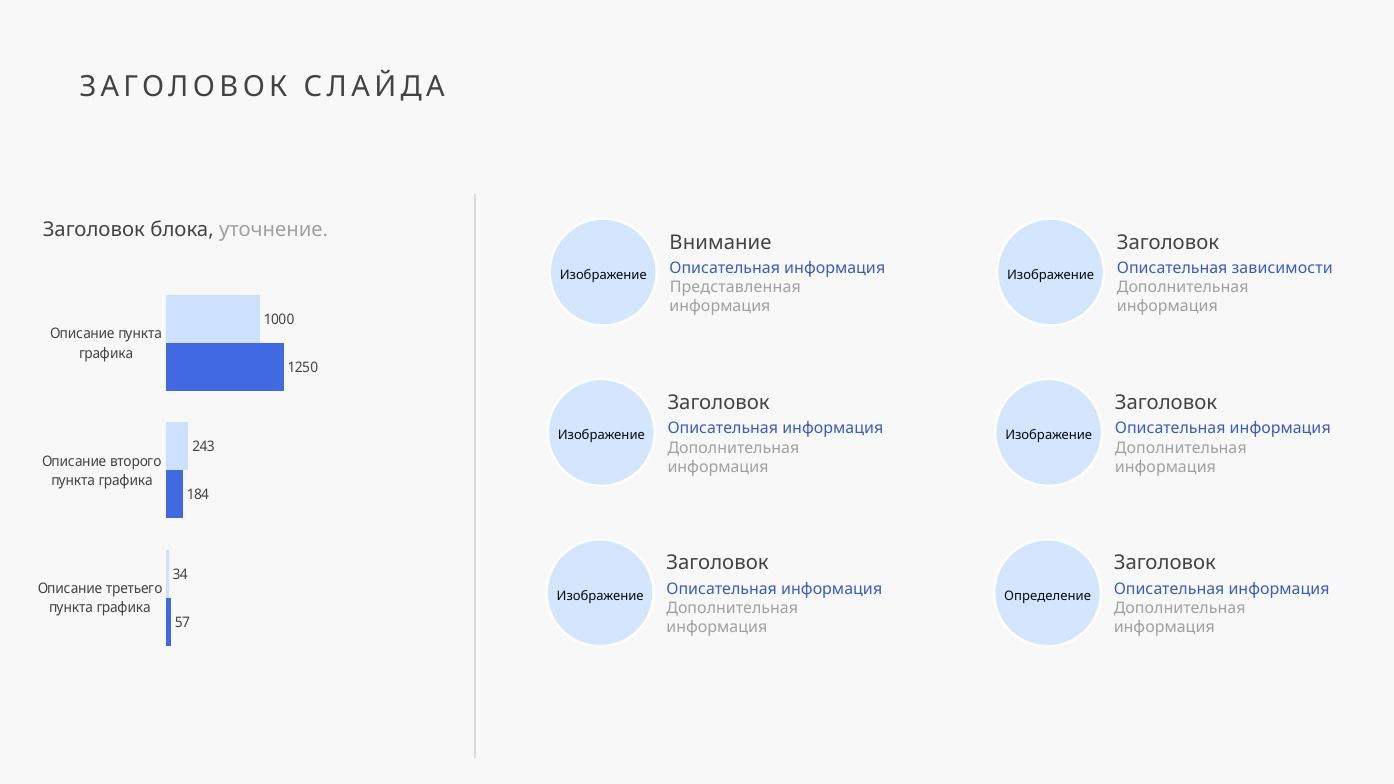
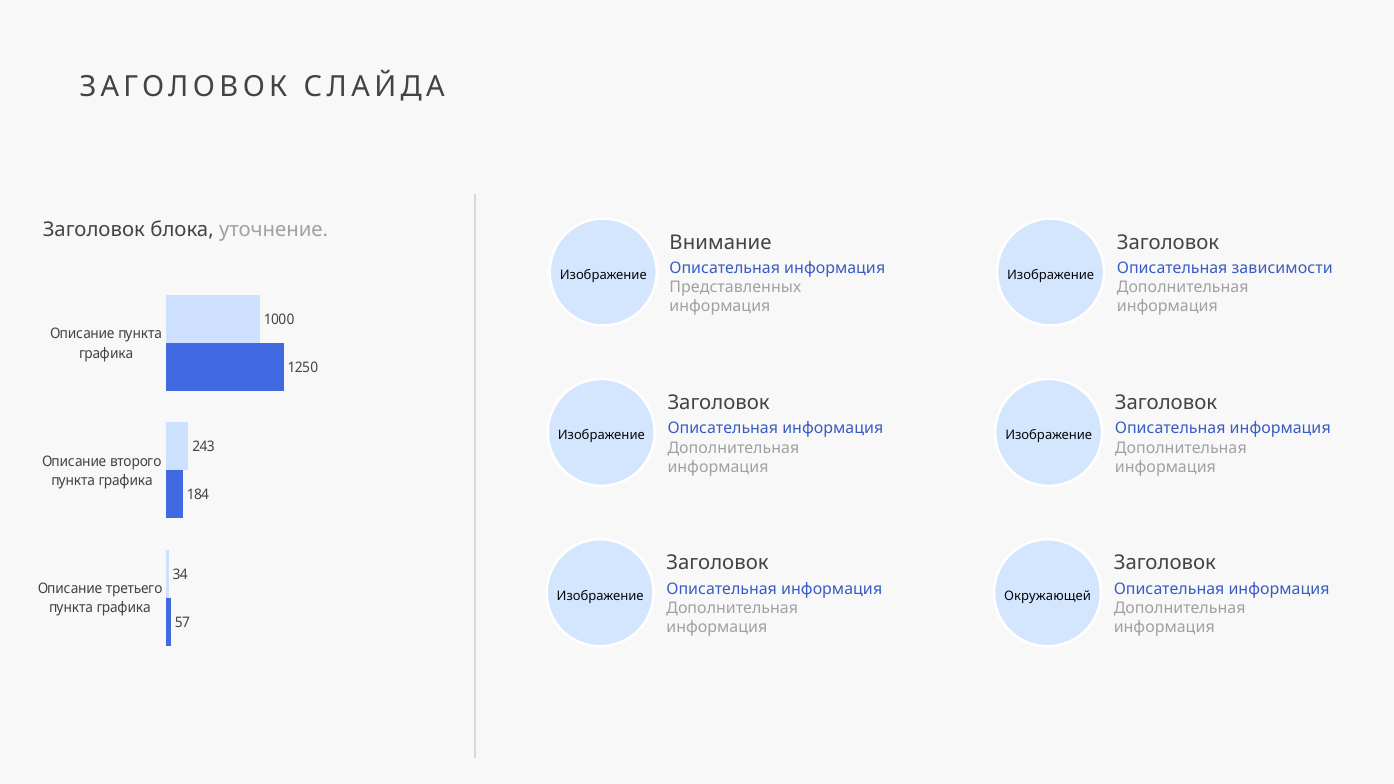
Представленная: Представленная -> Представленных (735, 288)
Определение: Определение -> Окружающей (1048, 596)
